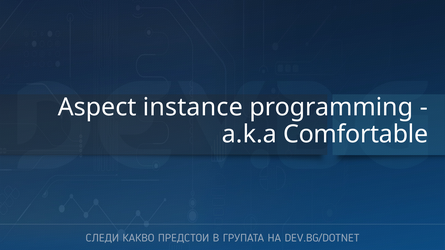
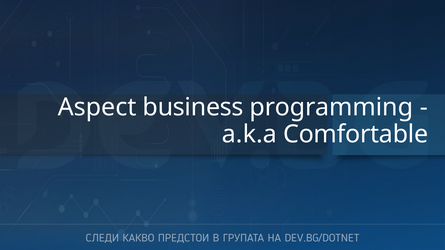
instance: instance -> business (193, 108)
